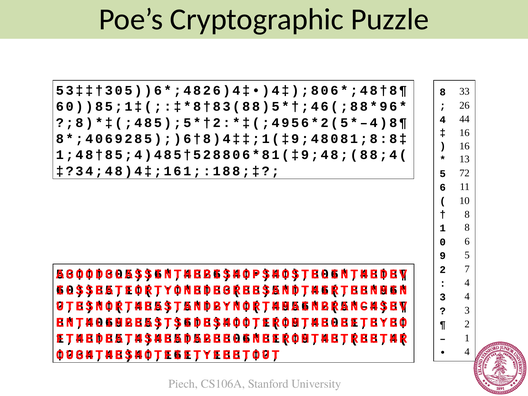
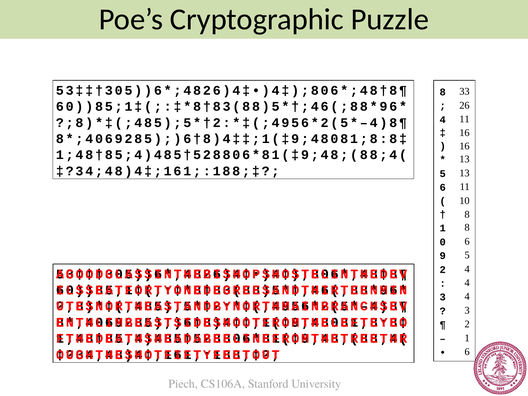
4 44: 44 -> 11 (464, 119)
5 72: 72 -> 13 (464, 173)
2 7: 7 -> 4 (467, 269)
4: 4 -> 6 (467, 352)
